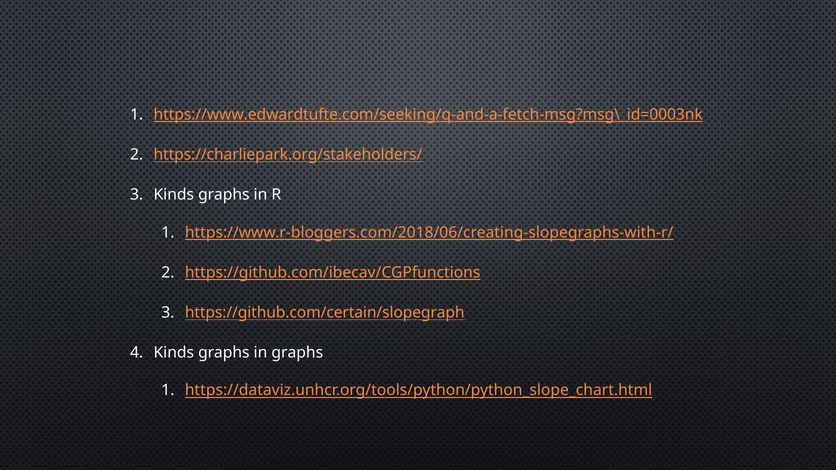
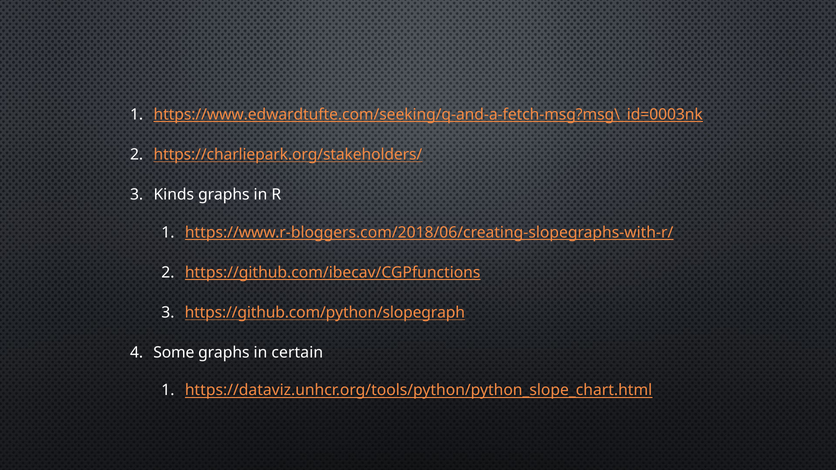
https://github.com/certain/slopegraph: https://github.com/certain/slopegraph -> https://github.com/python/slopegraph (325, 313)
Kinds: Kinds -> Some (174, 353)
in graphs: graphs -> certain (297, 353)
